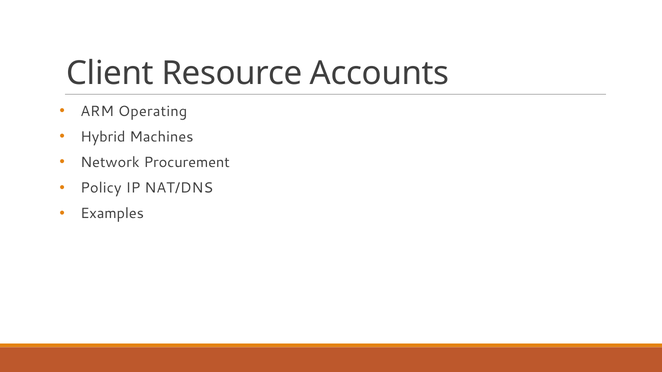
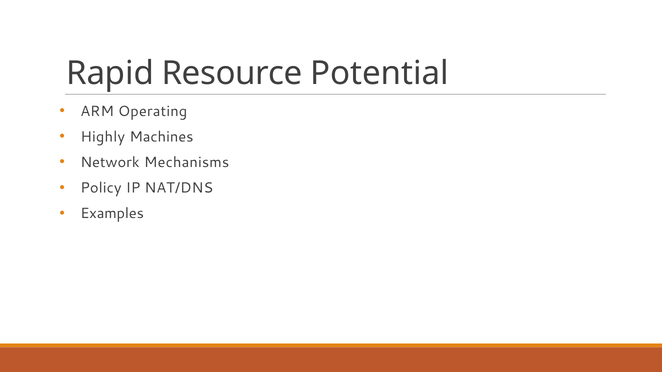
Client: Client -> Rapid (110, 73)
Accounts: Accounts -> Potential (379, 73)
Hybrid: Hybrid -> Highly (103, 137)
Procurement: Procurement -> Mechanisms (187, 162)
